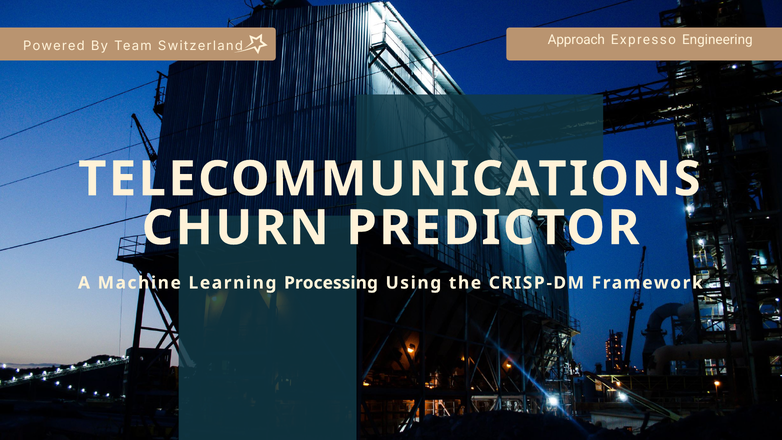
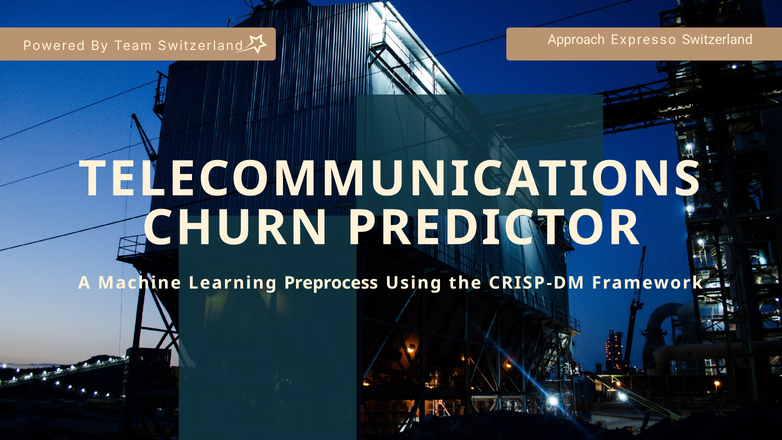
Expresso Engineering: Engineering -> Switzerland (717, 40)
Processing: Processing -> Preprocess (331, 283)
